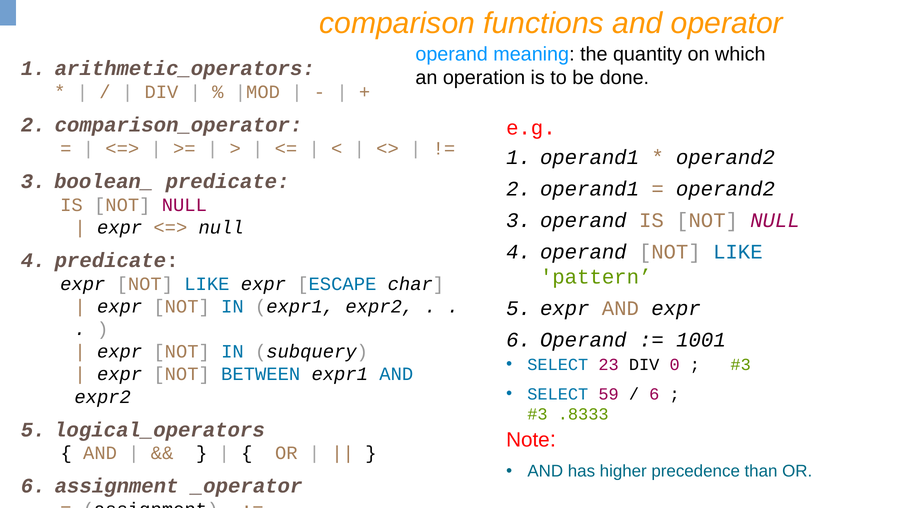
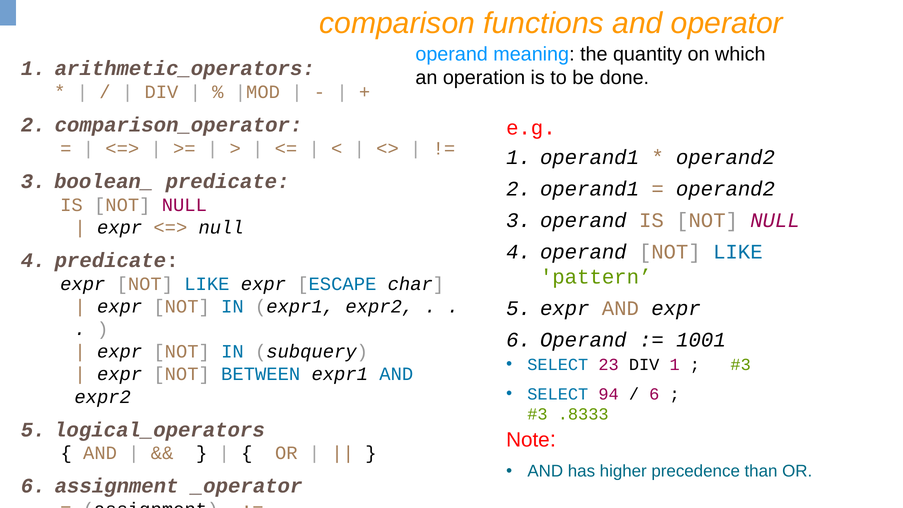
DIV 0: 0 -> 1 (675, 365)
59: 59 -> 94 (609, 394)
